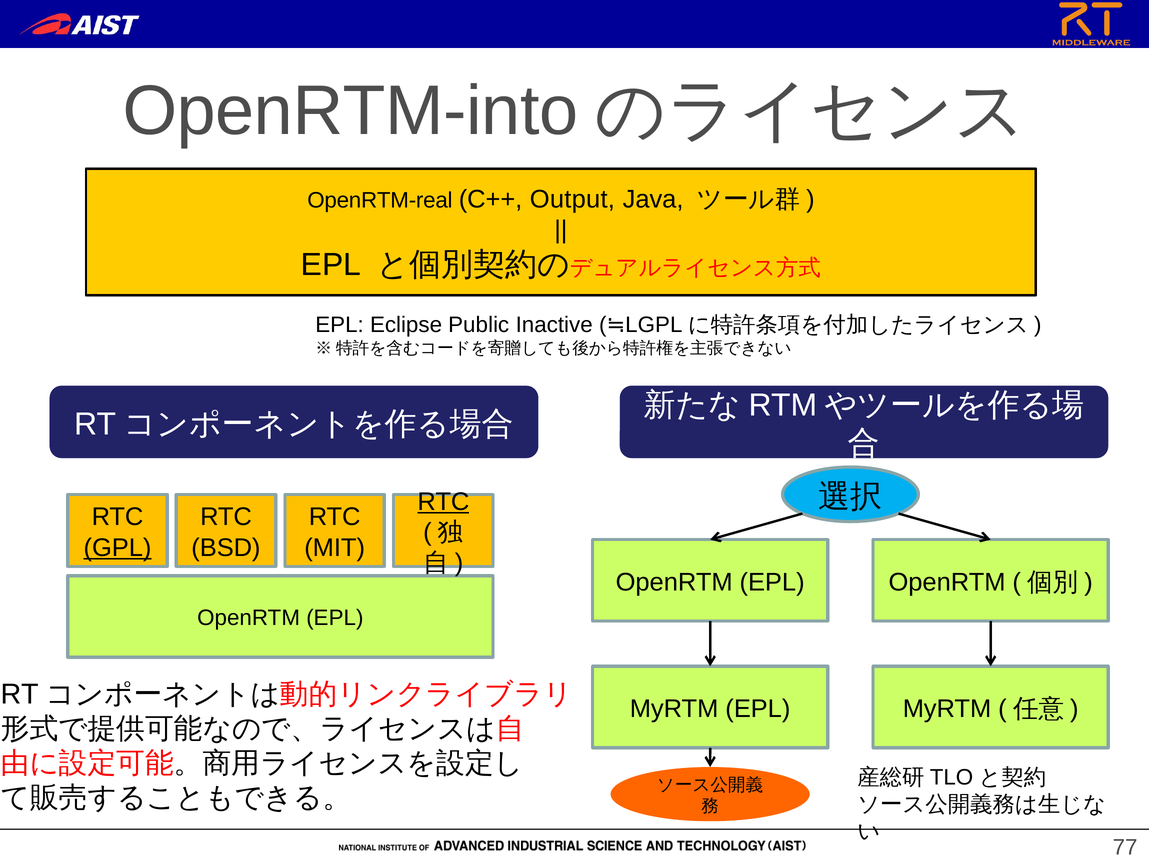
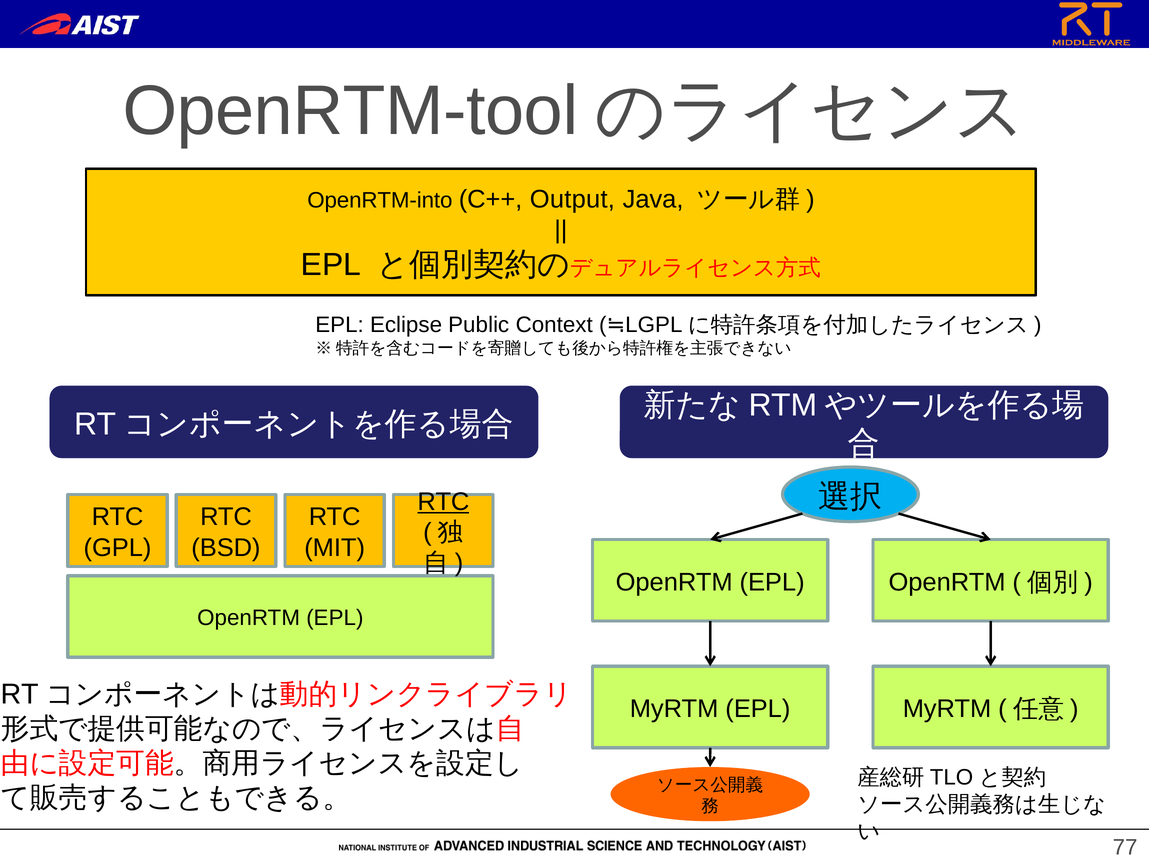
OpenRTM-into: OpenRTM-into -> OpenRTM-tool (350, 111)
OpenRTM-real: OpenRTM-real -> OpenRTM-into (380, 200)
Inactive: Inactive -> Context (554, 325)
GPL underline: present -> none (118, 547)
